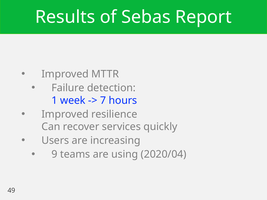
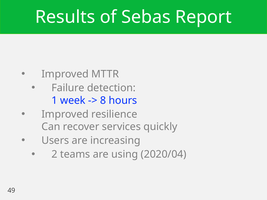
7: 7 -> 8 (103, 101)
9: 9 -> 2 (54, 155)
